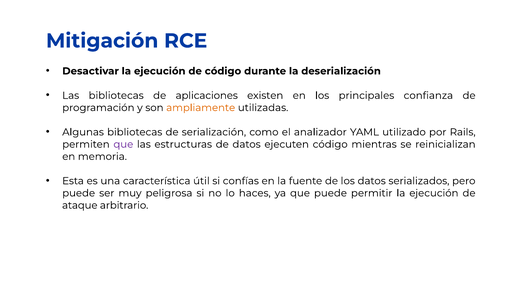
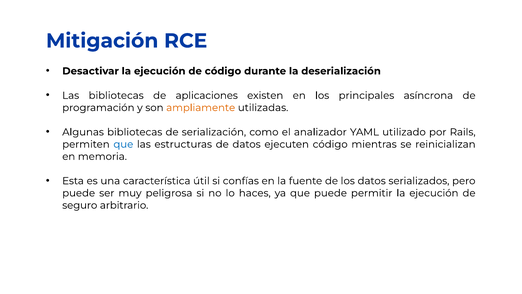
confianza: confianza -> asíncrona (428, 95)
que colour: purple -> blue (123, 144)
ataque: ataque -> seguro (80, 205)
